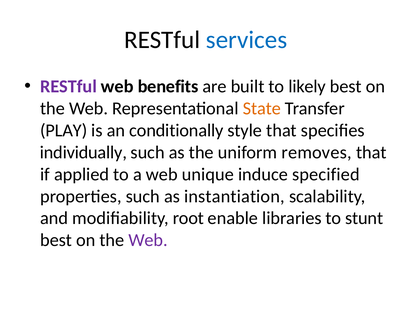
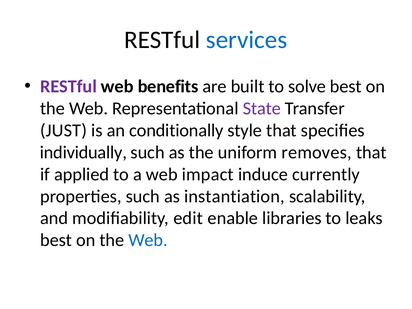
likely: likely -> solve (307, 86)
State colour: orange -> purple (262, 108)
PLAY: PLAY -> JUST (64, 130)
unique: unique -> impact (208, 174)
specified: specified -> currently (326, 174)
root: root -> edit (188, 218)
stunt: stunt -> leaks (364, 218)
Web colour: purple -> blue (148, 240)
